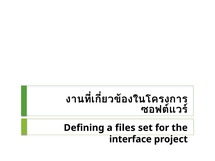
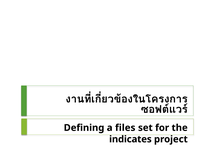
interface: interface -> indicates (130, 139)
